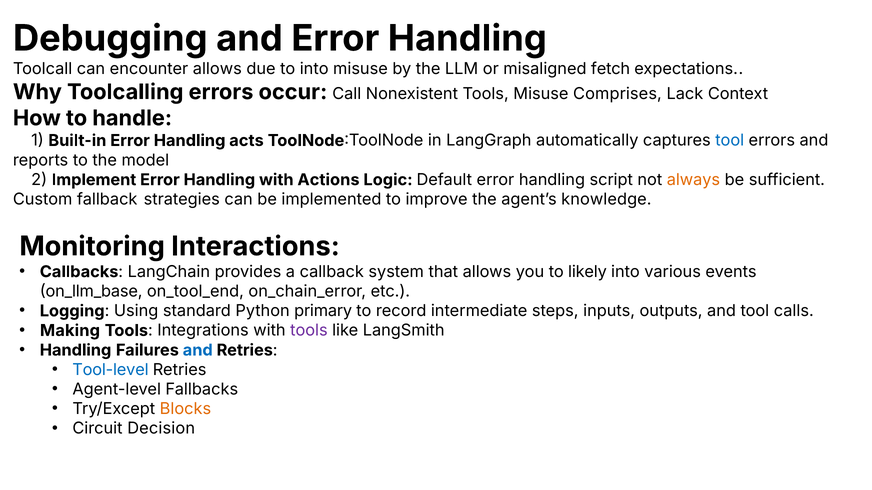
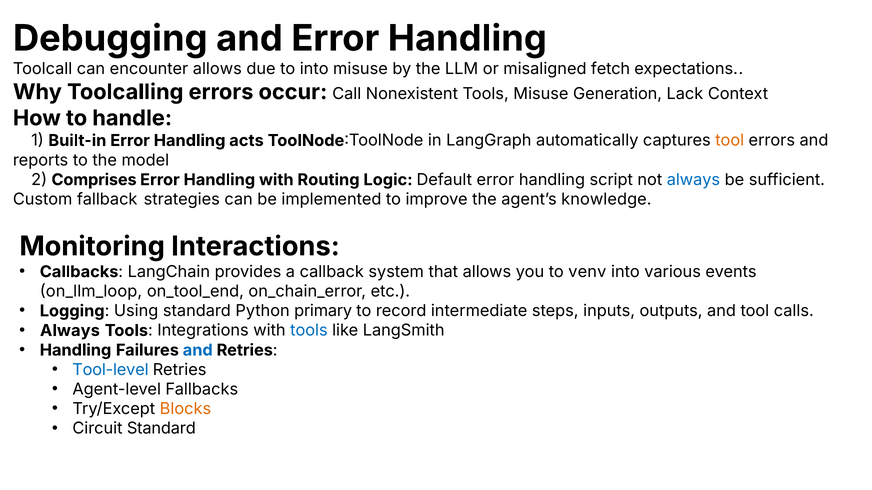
Comprises: Comprises -> Generation (618, 94)
tool colour: blue -> orange (730, 141)
Implement: Implement -> Comprises (94, 180)
Actions: Actions -> Routing (329, 180)
always colour: orange -> blue (693, 180)
likely: likely -> venv (587, 272)
on_llm_base: on_llm_base -> on_llm_loop (91, 292)
Making: Making -> Always (70, 331)
tools colour: purple -> blue (309, 331)
Circuit Decision: Decision -> Standard (161, 429)
